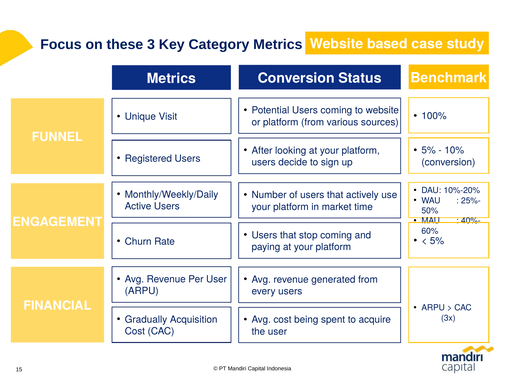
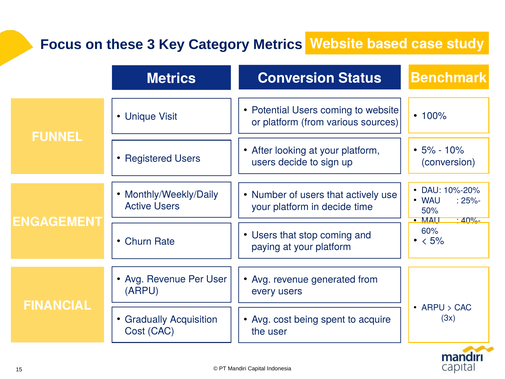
in market: market -> decide (337, 207)
